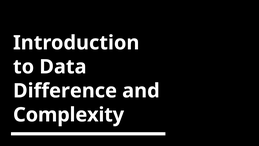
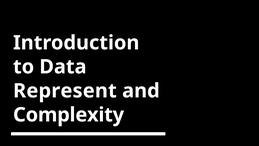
Difference: Difference -> Represent (65, 91)
